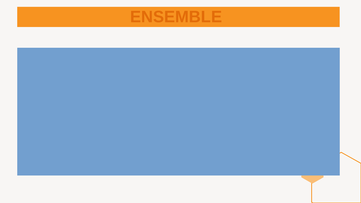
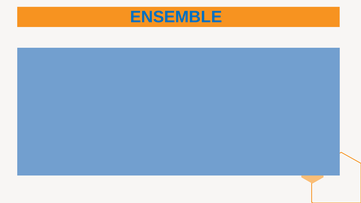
ENSEMBLE colour: orange -> blue (176, 17)
